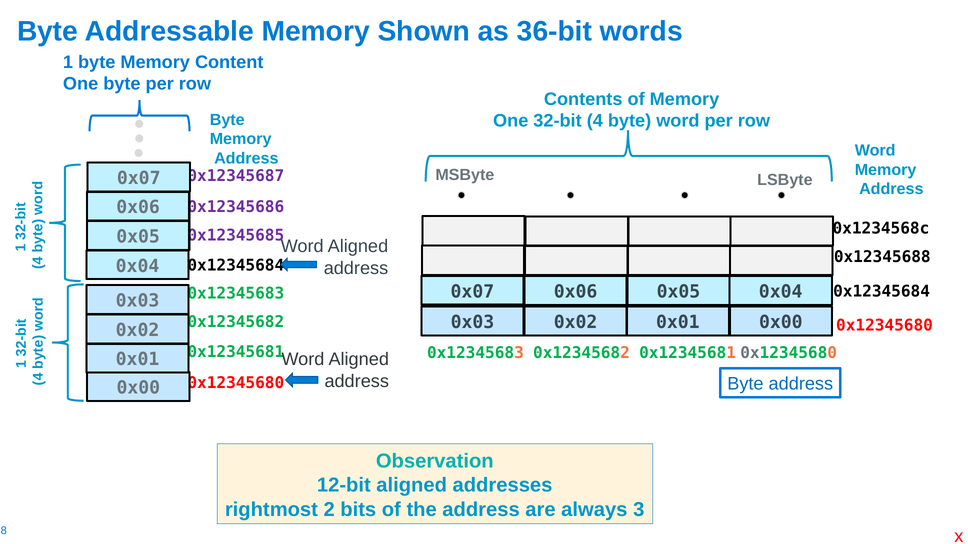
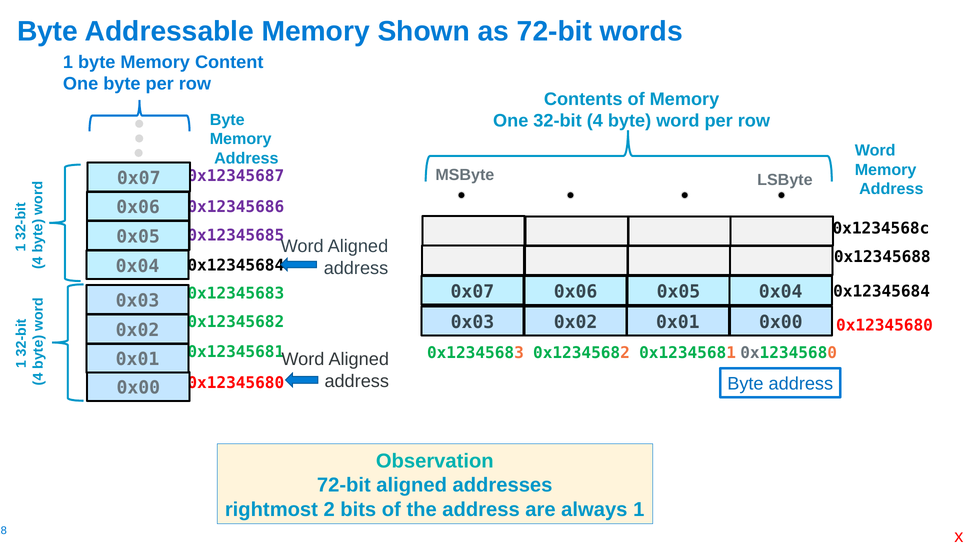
as 36-bit: 36-bit -> 72-bit (554, 31)
12-bit: 12-bit -> 72-bit (344, 486)
always 3: 3 -> 1 (639, 510)
